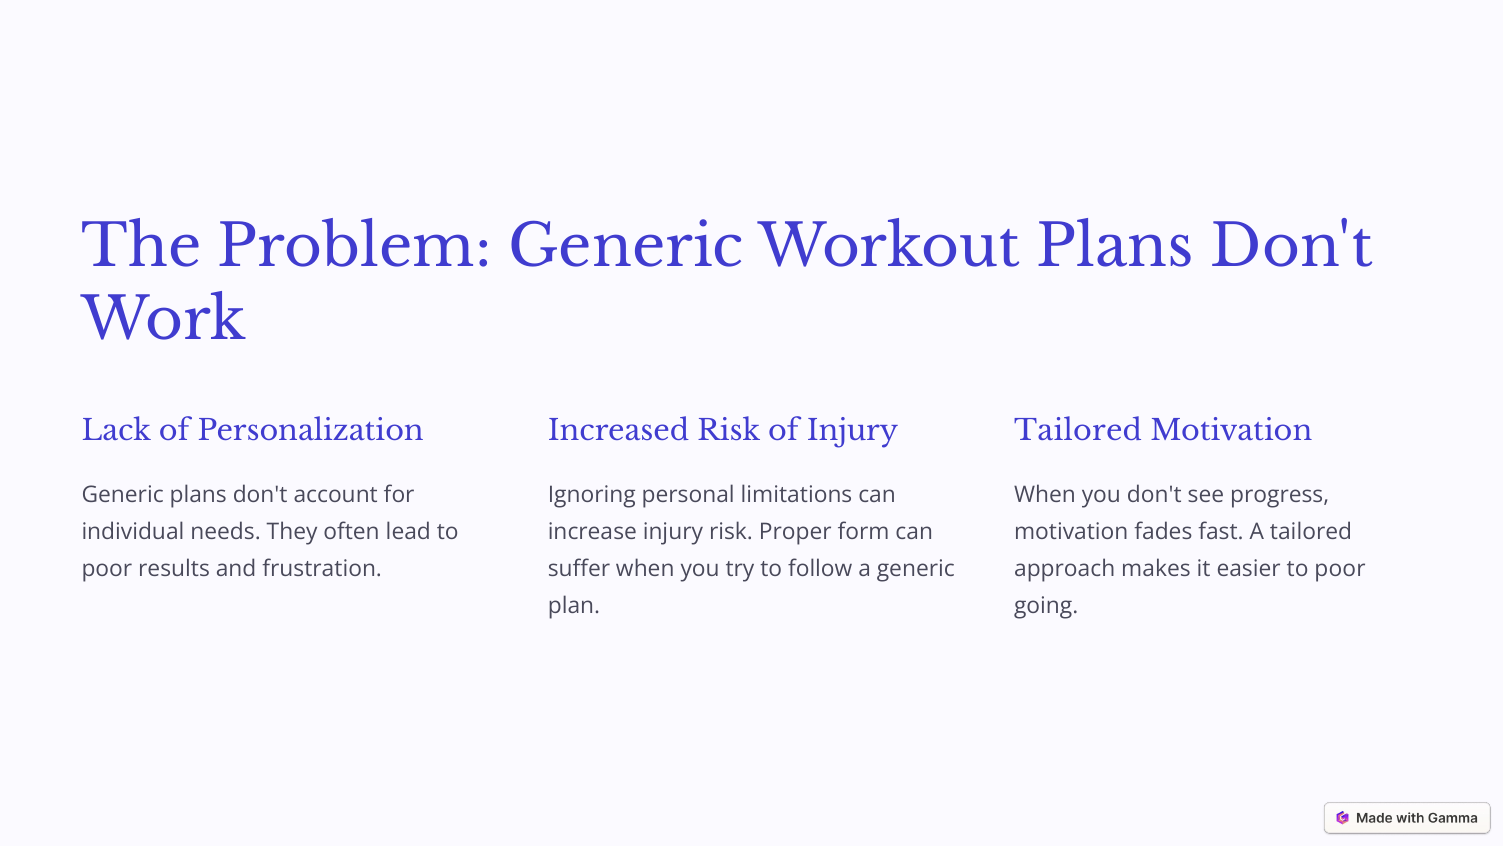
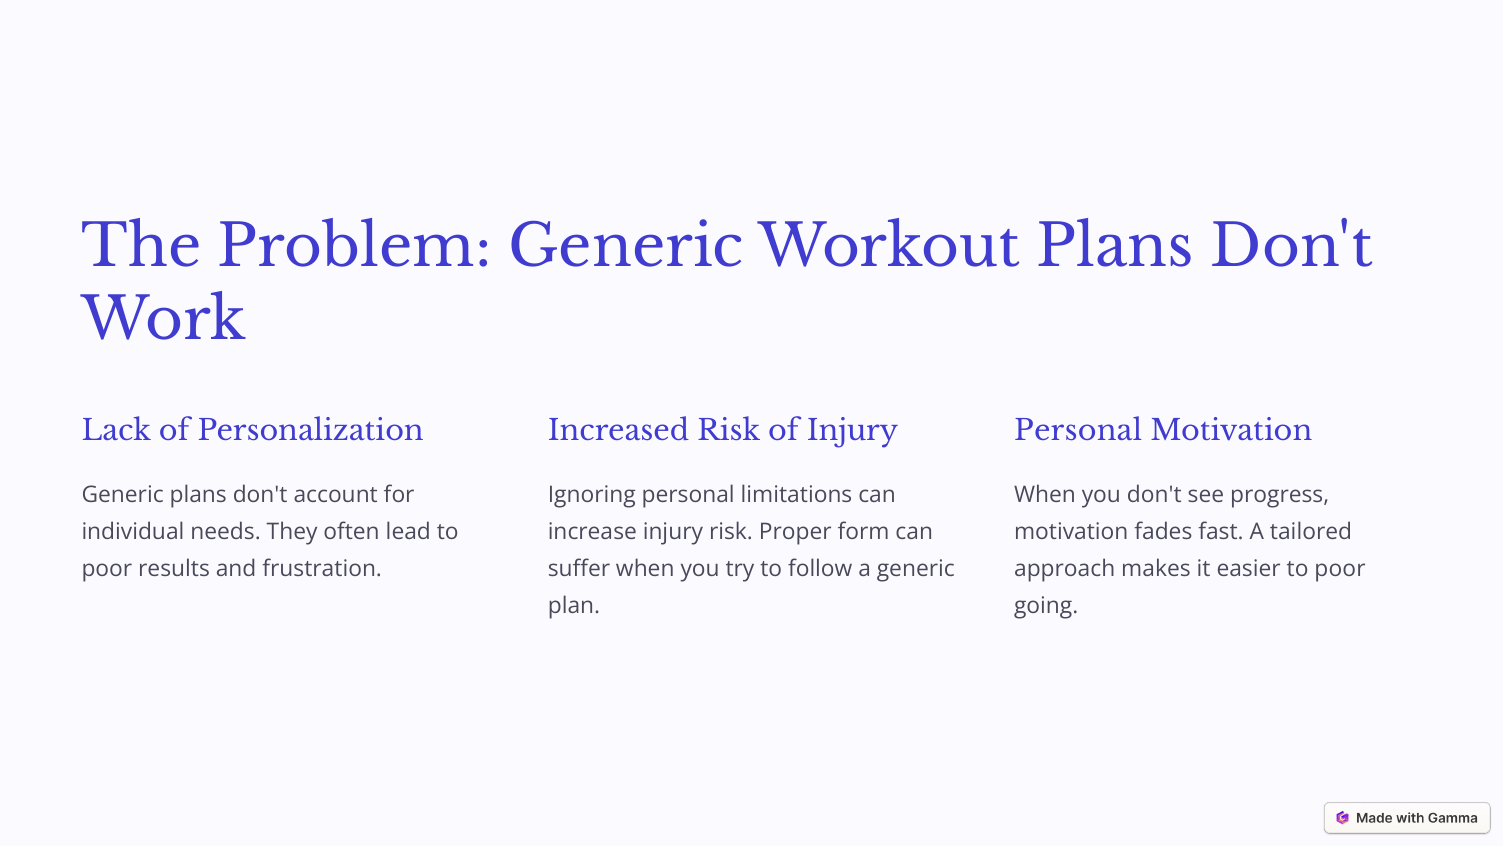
Tailored: Tailored -> Personal (1078, 430)
